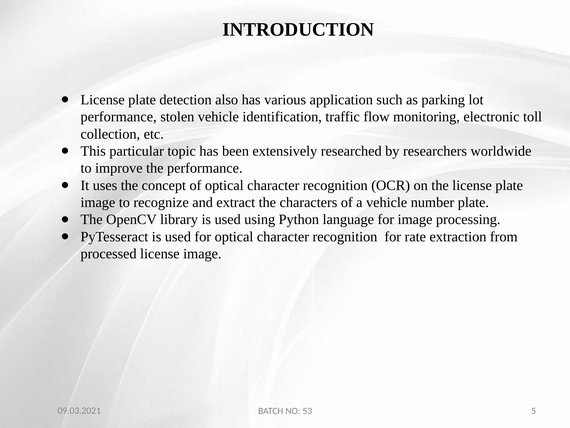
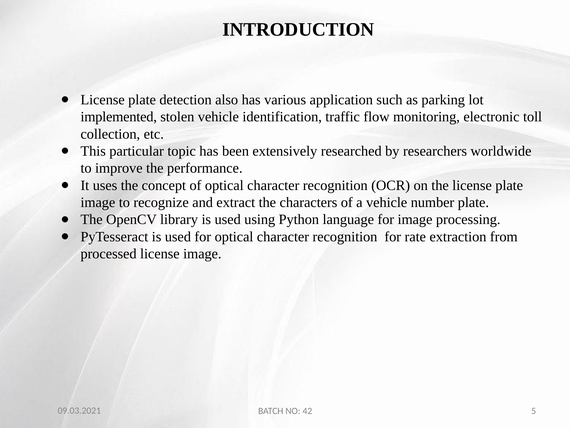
performance: performance -> implemented (119, 117)
53: 53 -> 42 (307, 410)
